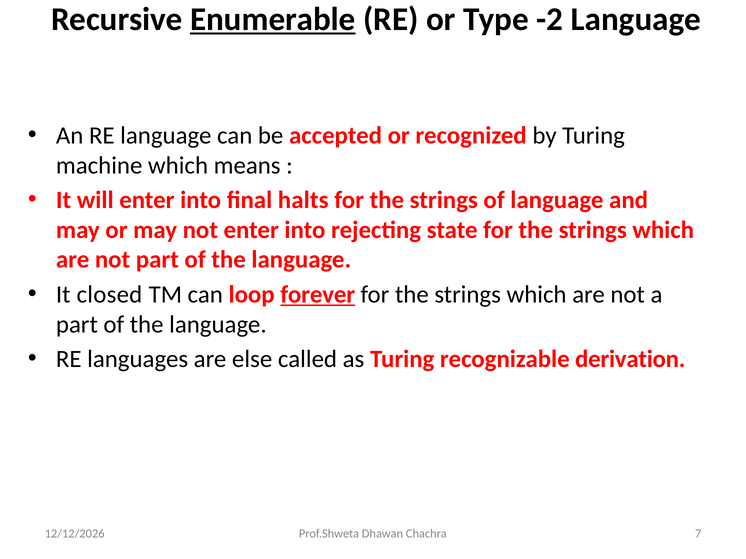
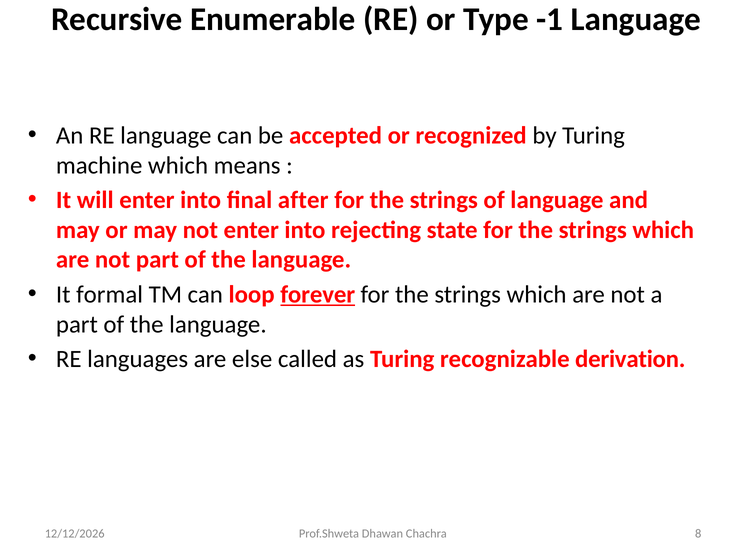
Enumerable underline: present -> none (273, 19)
-2: -2 -> -1 (550, 19)
halts: halts -> after (303, 200)
closed: closed -> formal (110, 295)
7: 7 -> 8 (698, 534)
